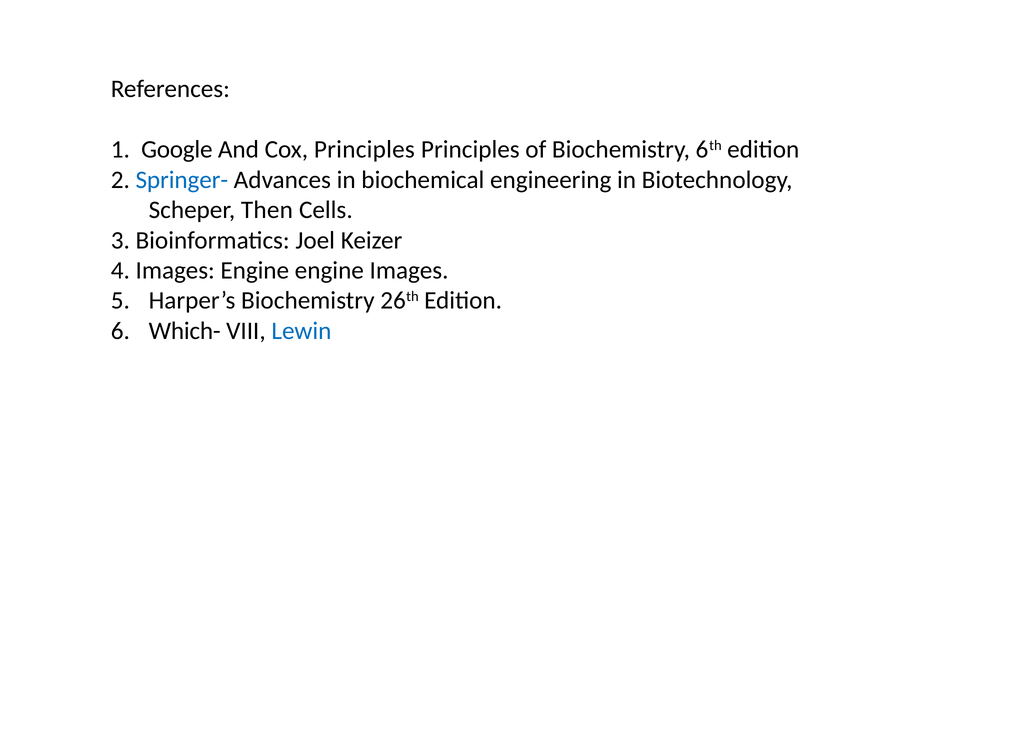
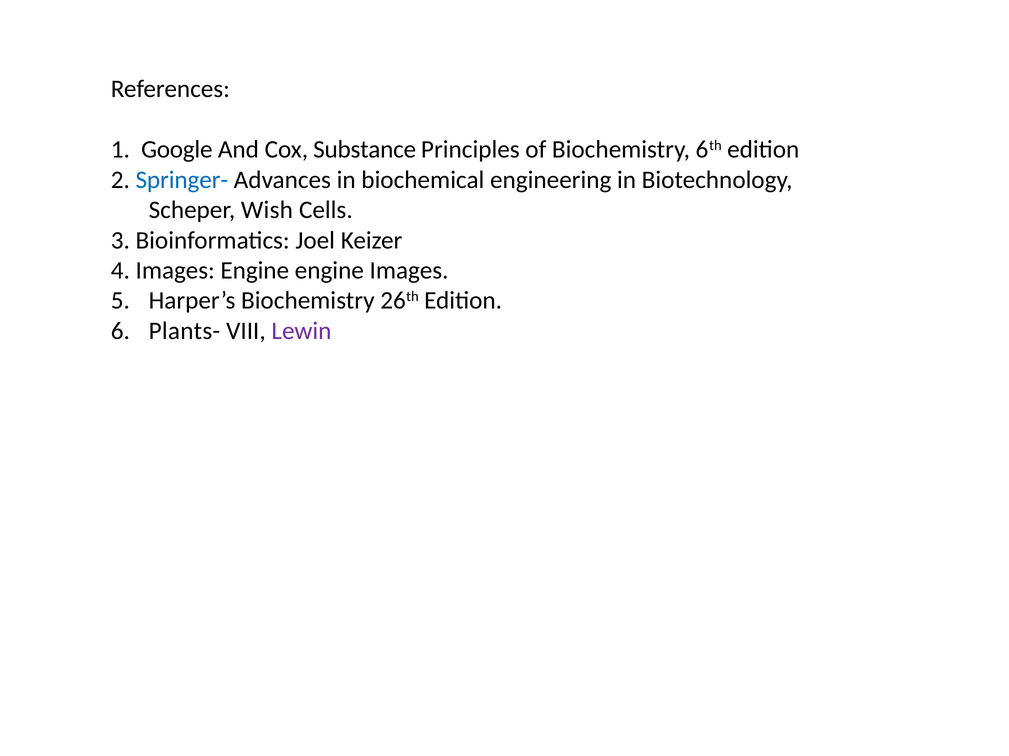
Cox Principles: Principles -> Substance (365, 150)
Then: Then -> Wish (267, 210)
Which-: Which- -> Plants- (184, 331)
Lewin colour: blue -> purple (301, 331)
